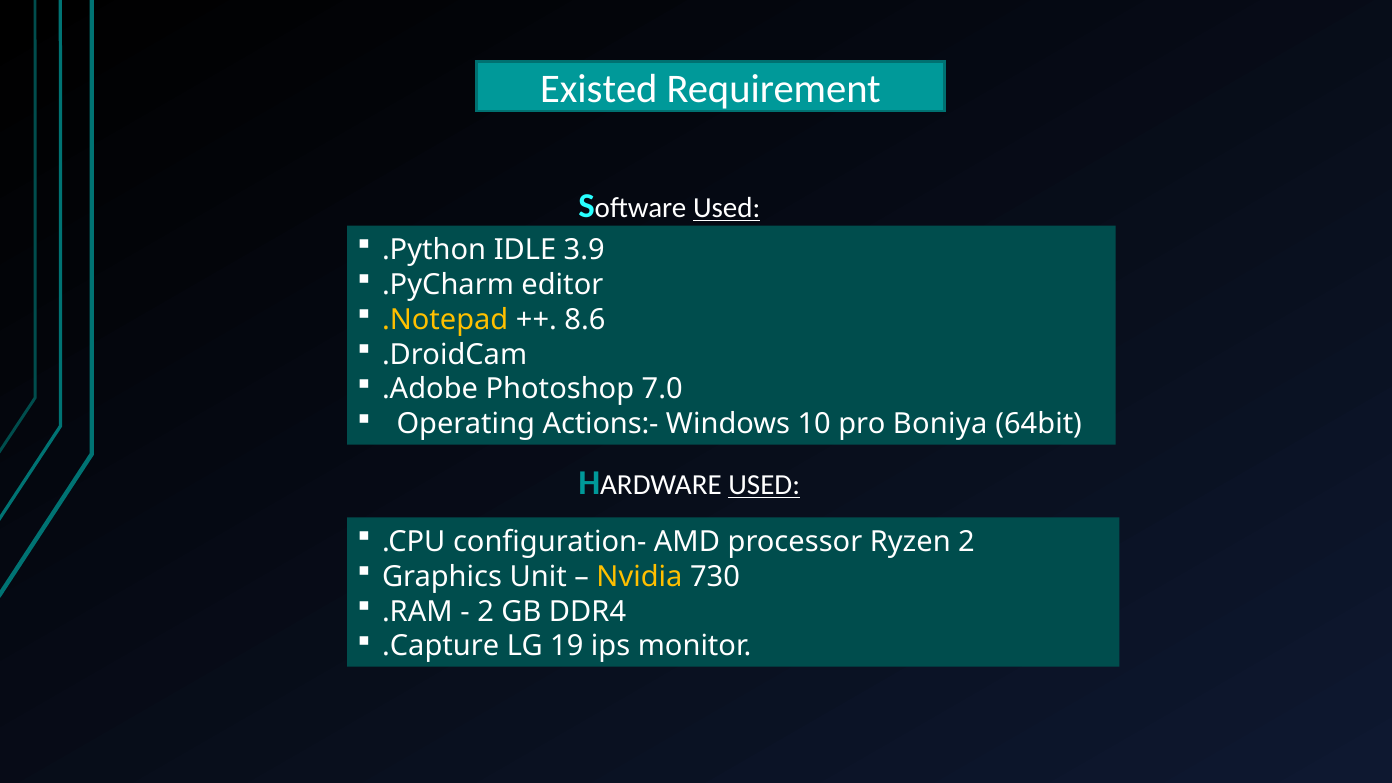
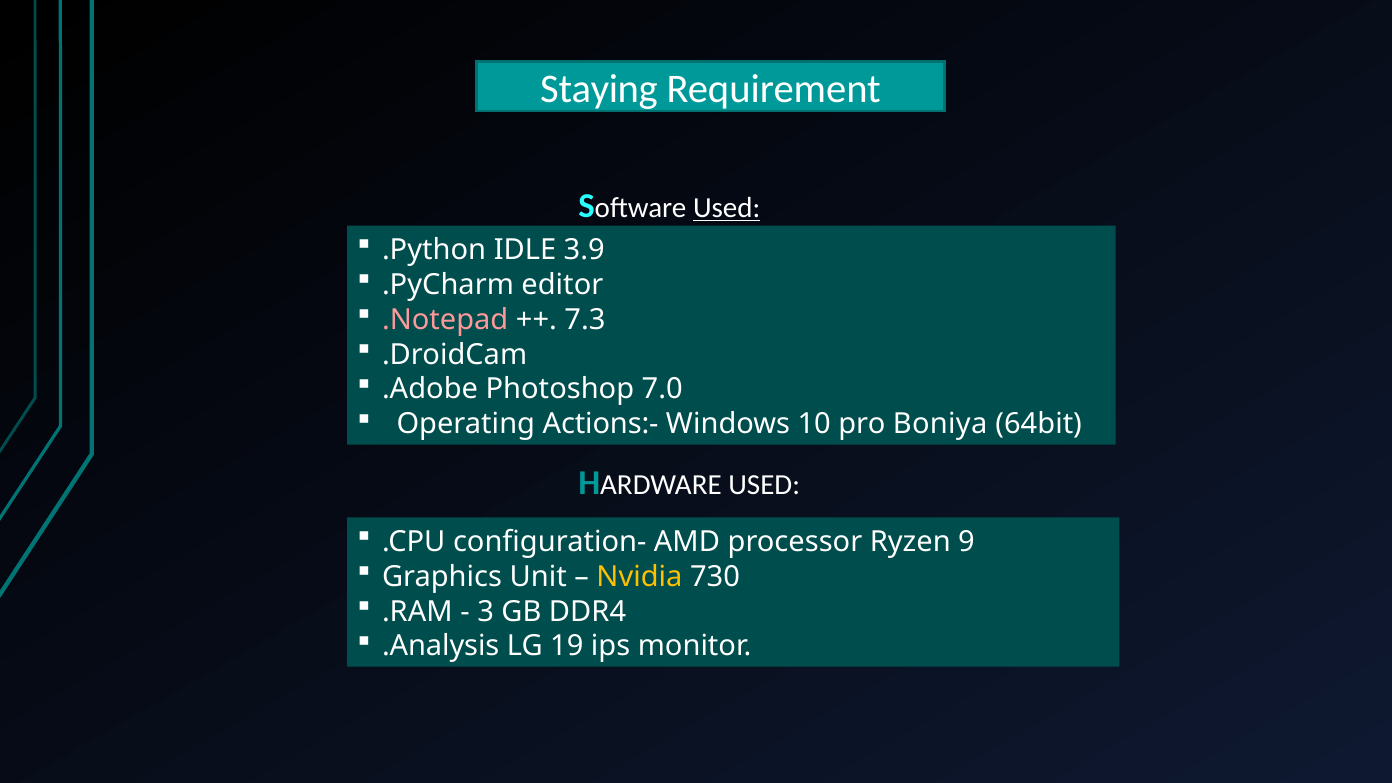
Existed: Existed -> Staying (599, 89)
.Notepad colour: yellow -> pink (445, 320)
8.6: 8.6 -> 7.3 (585, 320)
USED underline: present -> none (764, 485)
Ryzen 2: 2 -> 9 (967, 542)
2: 2 -> 3 (486, 612)
.Capture: .Capture -> .Analysis (441, 646)
